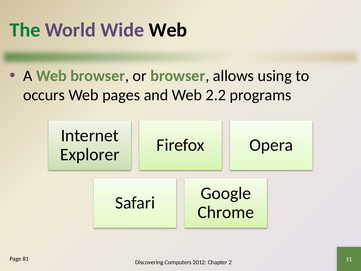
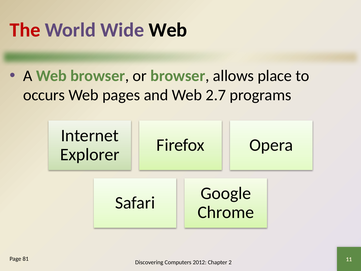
The colour: green -> red (25, 30)
using: using -> place (275, 76)
2.2: 2.2 -> 2.7 (216, 95)
